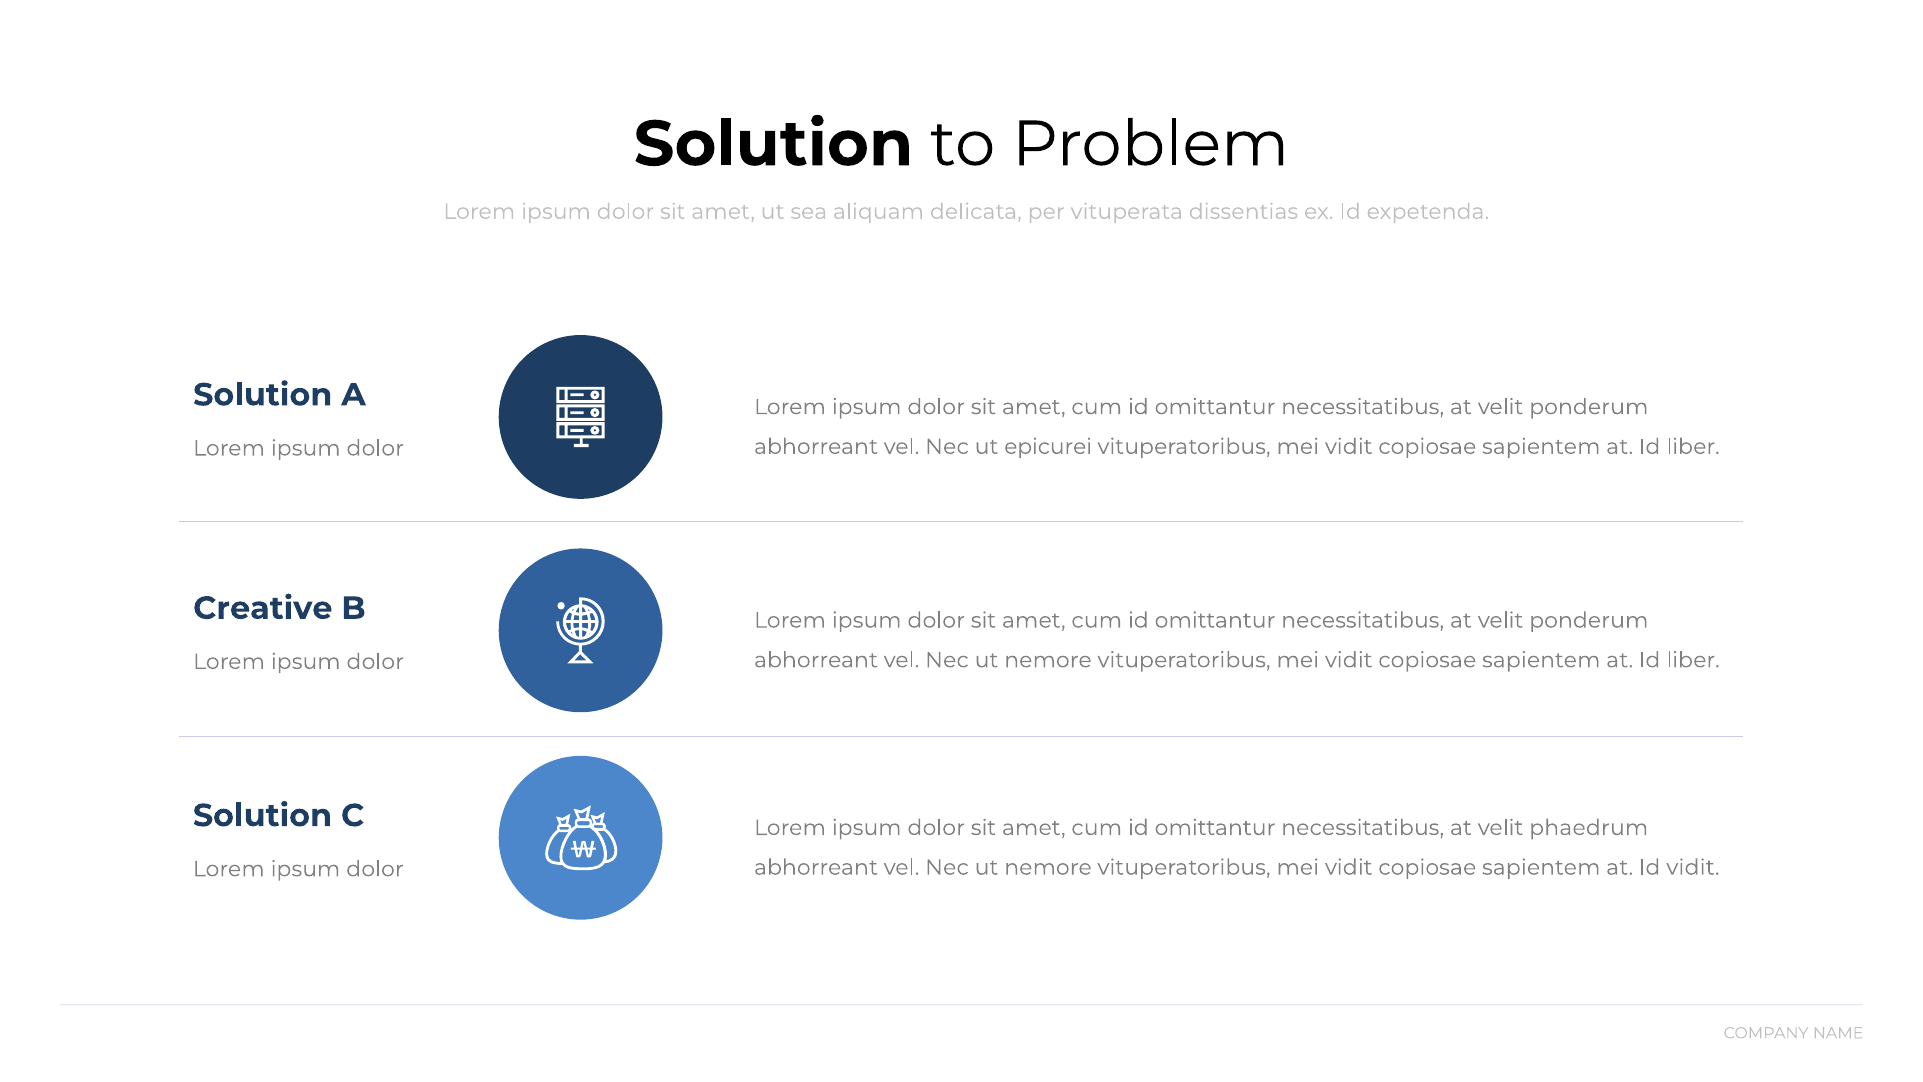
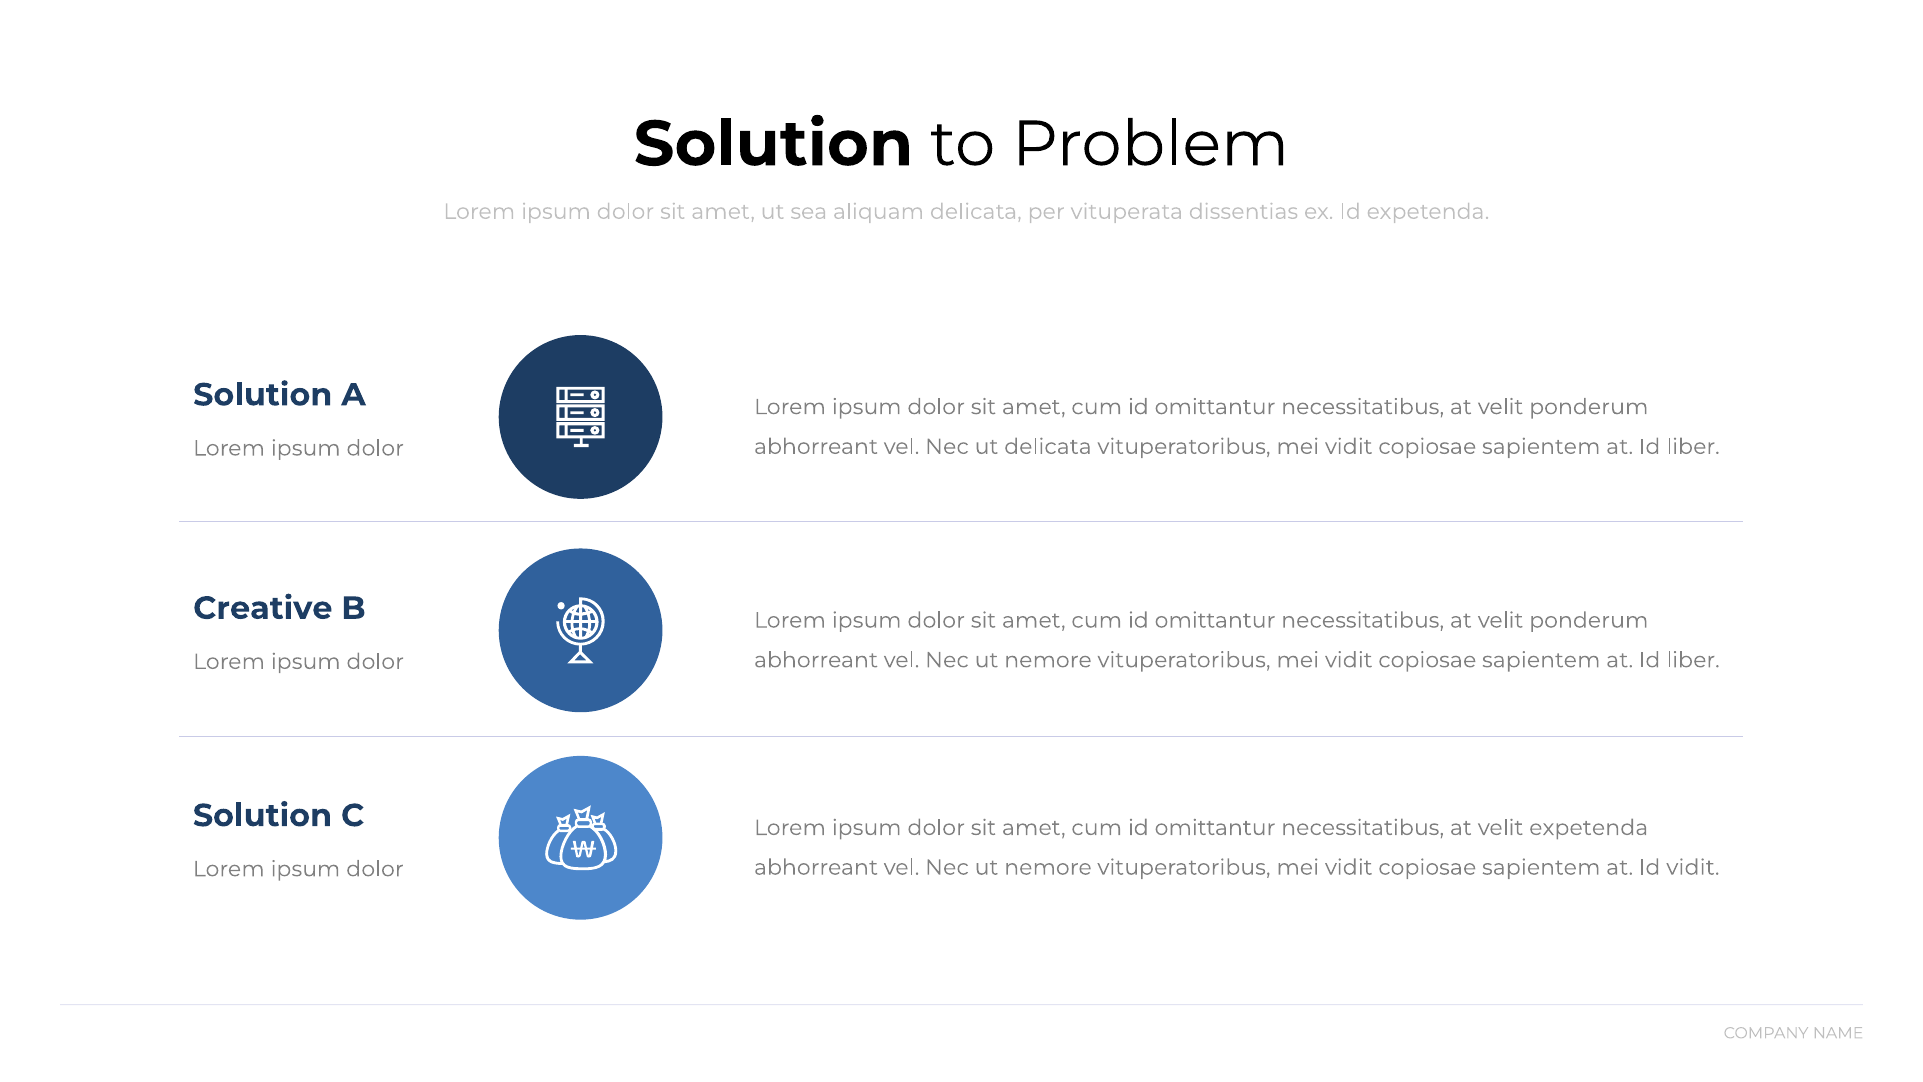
ut epicurei: epicurei -> delicata (1048, 447)
velit phaedrum: phaedrum -> expetenda (1589, 828)
